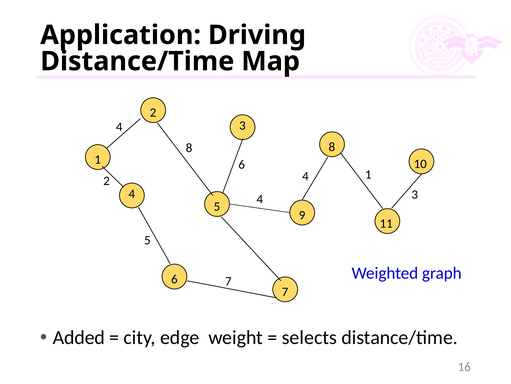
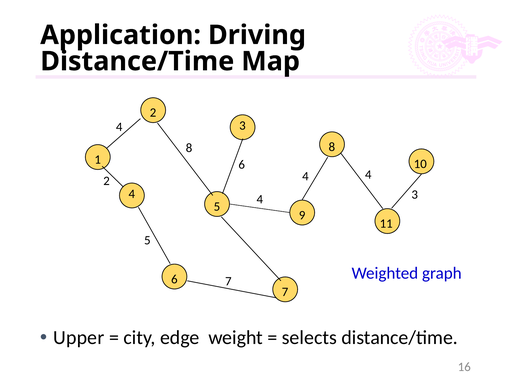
1: 1 -> 4 (368, 174)
Added: Added -> Upper (79, 337)
